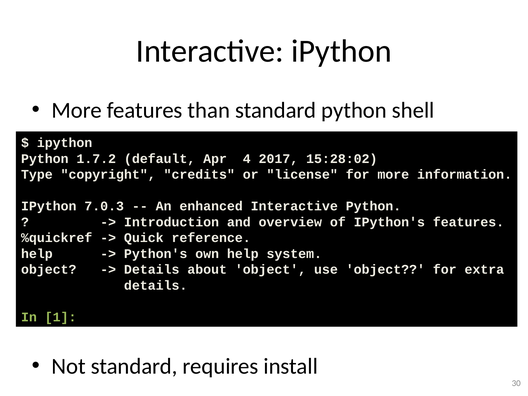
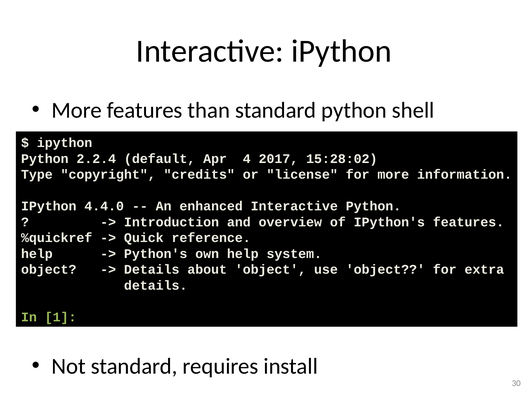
1.7.2: 1.7.2 -> 2.2.4 (96, 159)
7.0.3: 7.0.3 -> 4.4.0 (104, 206)
